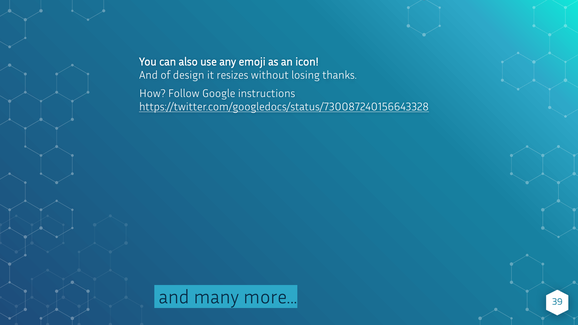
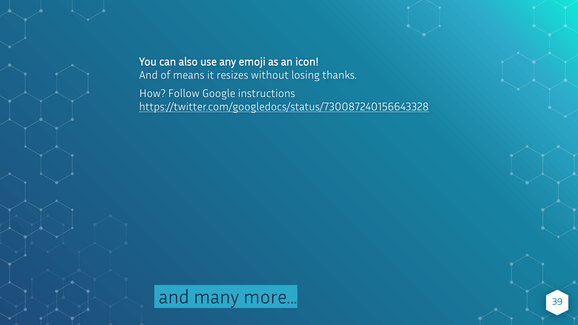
design: design -> means (189, 75)
